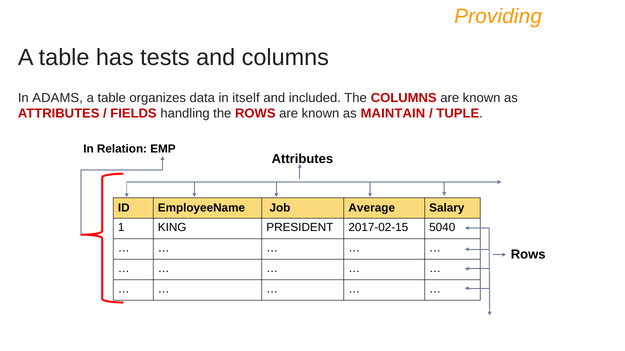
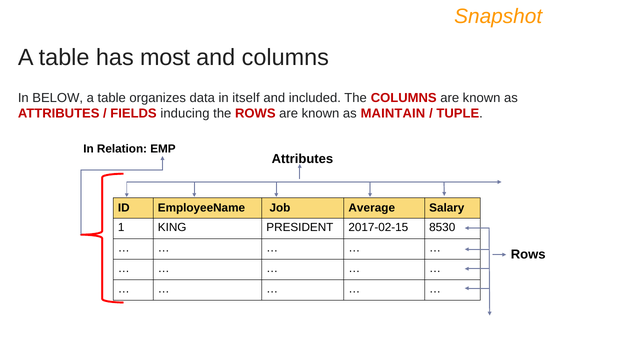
Providing: Providing -> Snapshot (498, 16)
tests: tests -> most (165, 58)
ADAMS: ADAMS -> BELOW (58, 98)
handling: handling -> inducing (185, 114)
5040: 5040 -> 8530 (442, 228)
